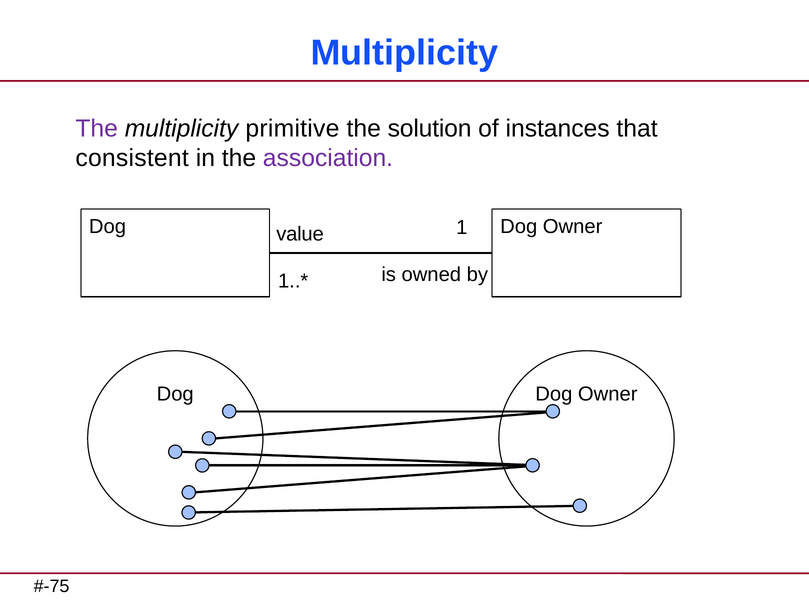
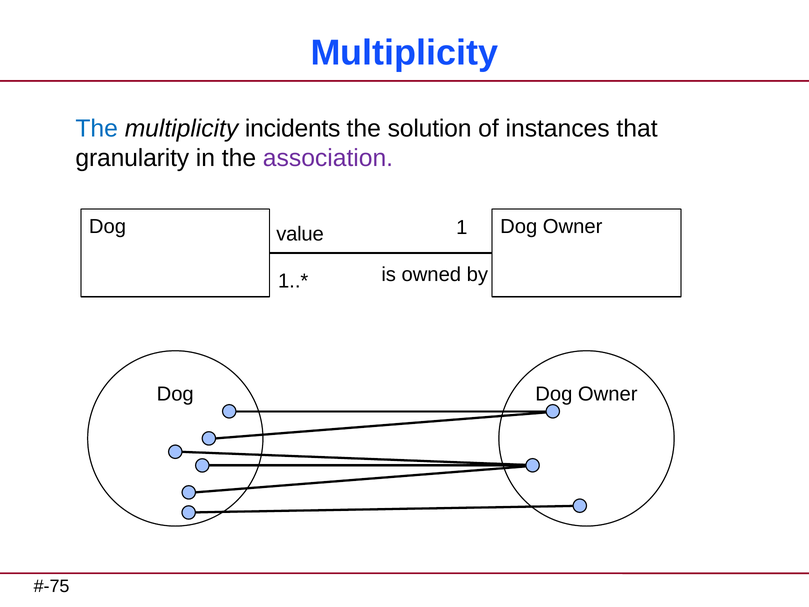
The colour: purple -> blue (97, 128)
primitive: primitive -> incidents (293, 128)
consistent: consistent -> granularity (132, 158)
